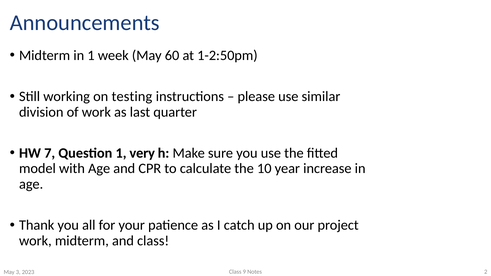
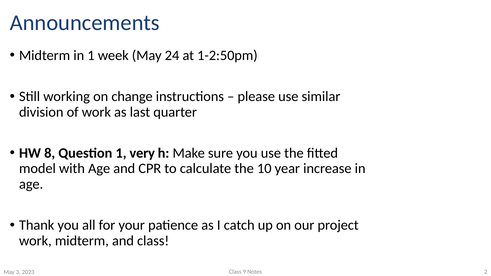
60: 60 -> 24 (172, 55)
testing: testing -> change (132, 97)
7: 7 -> 8 (50, 153)
